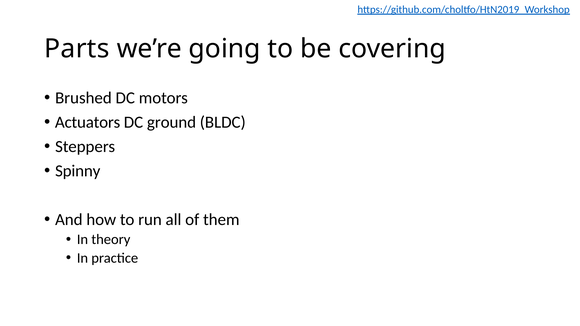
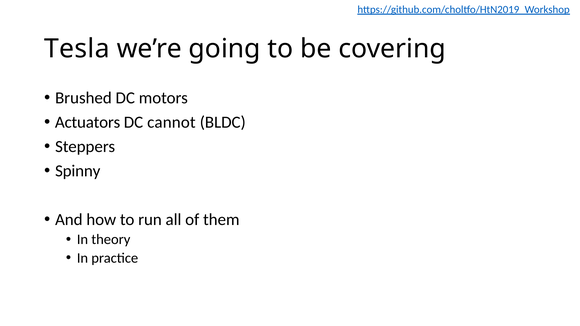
Parts: Parts -> Tesla (77, 49)
ground: ground -> cannot (171, 122)
